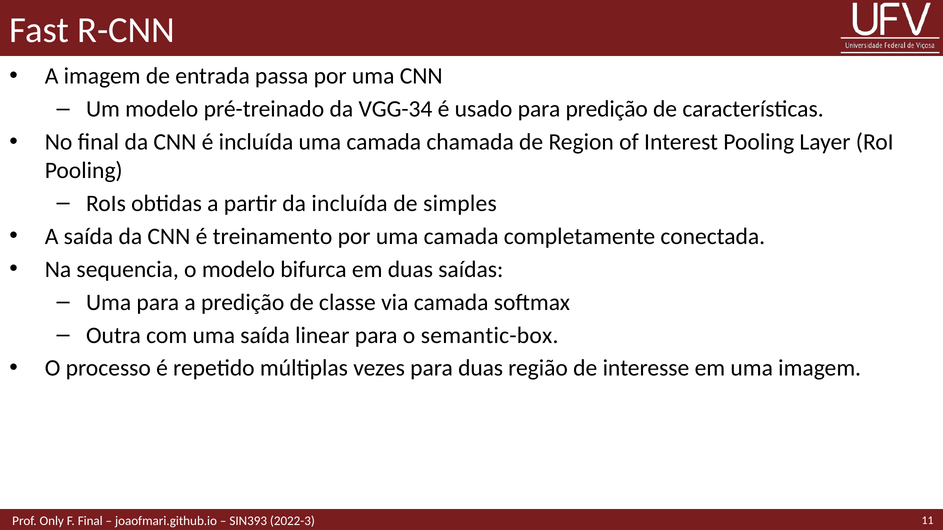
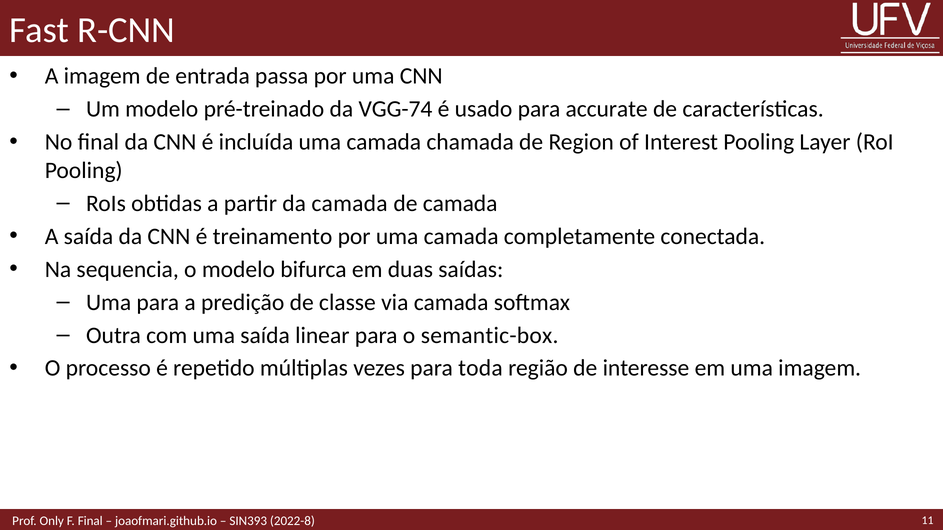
VGG-34: VGG-34 -> VGG-74 (395, 109)
para predição: predição -> accurate (607, 109)
da incluída: incluída -> camada (350, 204)
de simples: simples -> camada (460, 204)
para duas: duas -> toda (480, 369)
2022-3: 2022-3 -> 2022-8 (292, 521)
